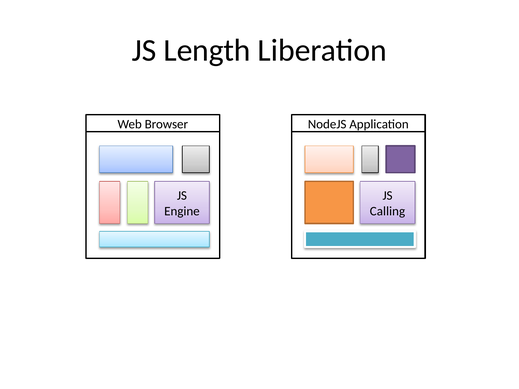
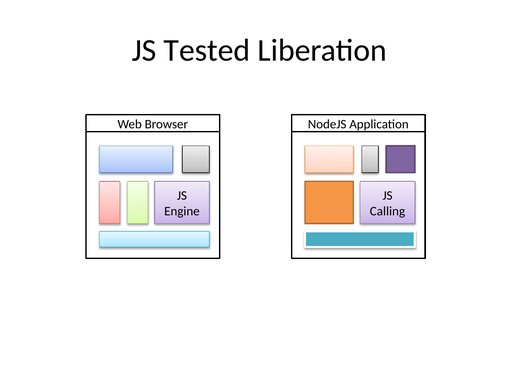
Length: Length -> Tested (207, 50)
